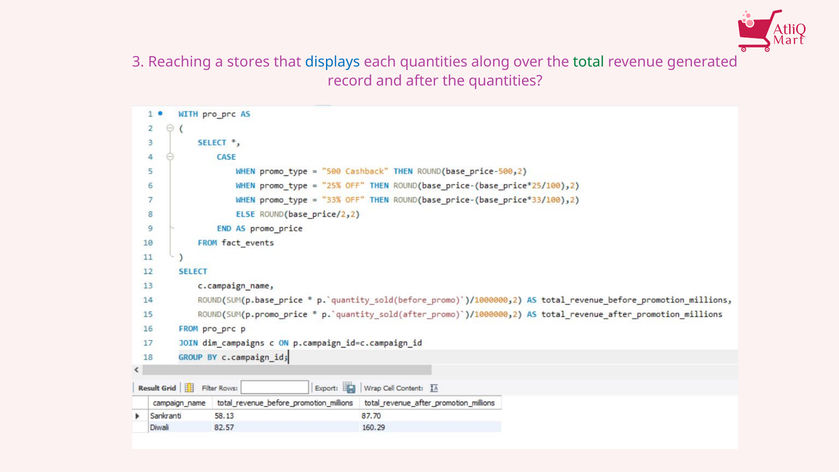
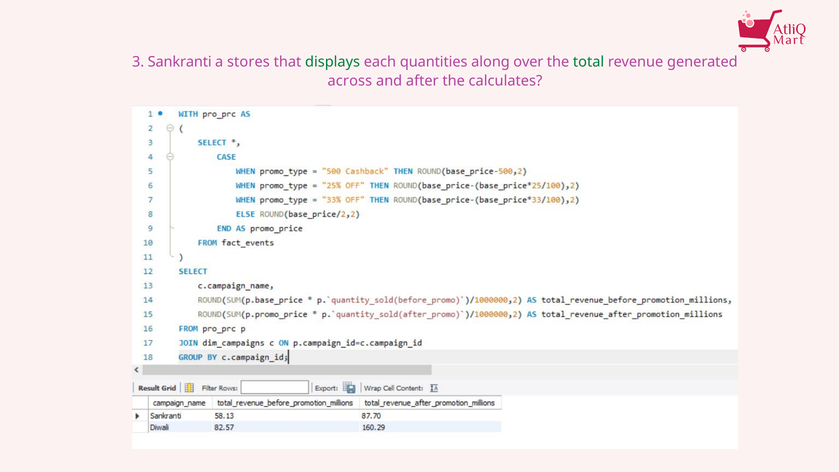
Reaching: Reaching -> Sankranti (180, 62)
displays colour: blue -> green (333, 62)
record: record -> across (350, 81)
the quantities: quantities -> calculates (506, 81)
